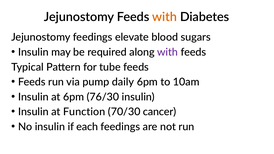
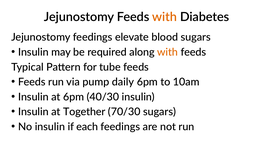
with colour: purple -> orange (168, 52)
76/30: 76/30 -> 40/30 (103, 97)
Function: Function -> Together (84, 112)
70/30 cancer: cancer -> sugars (159, 112)
